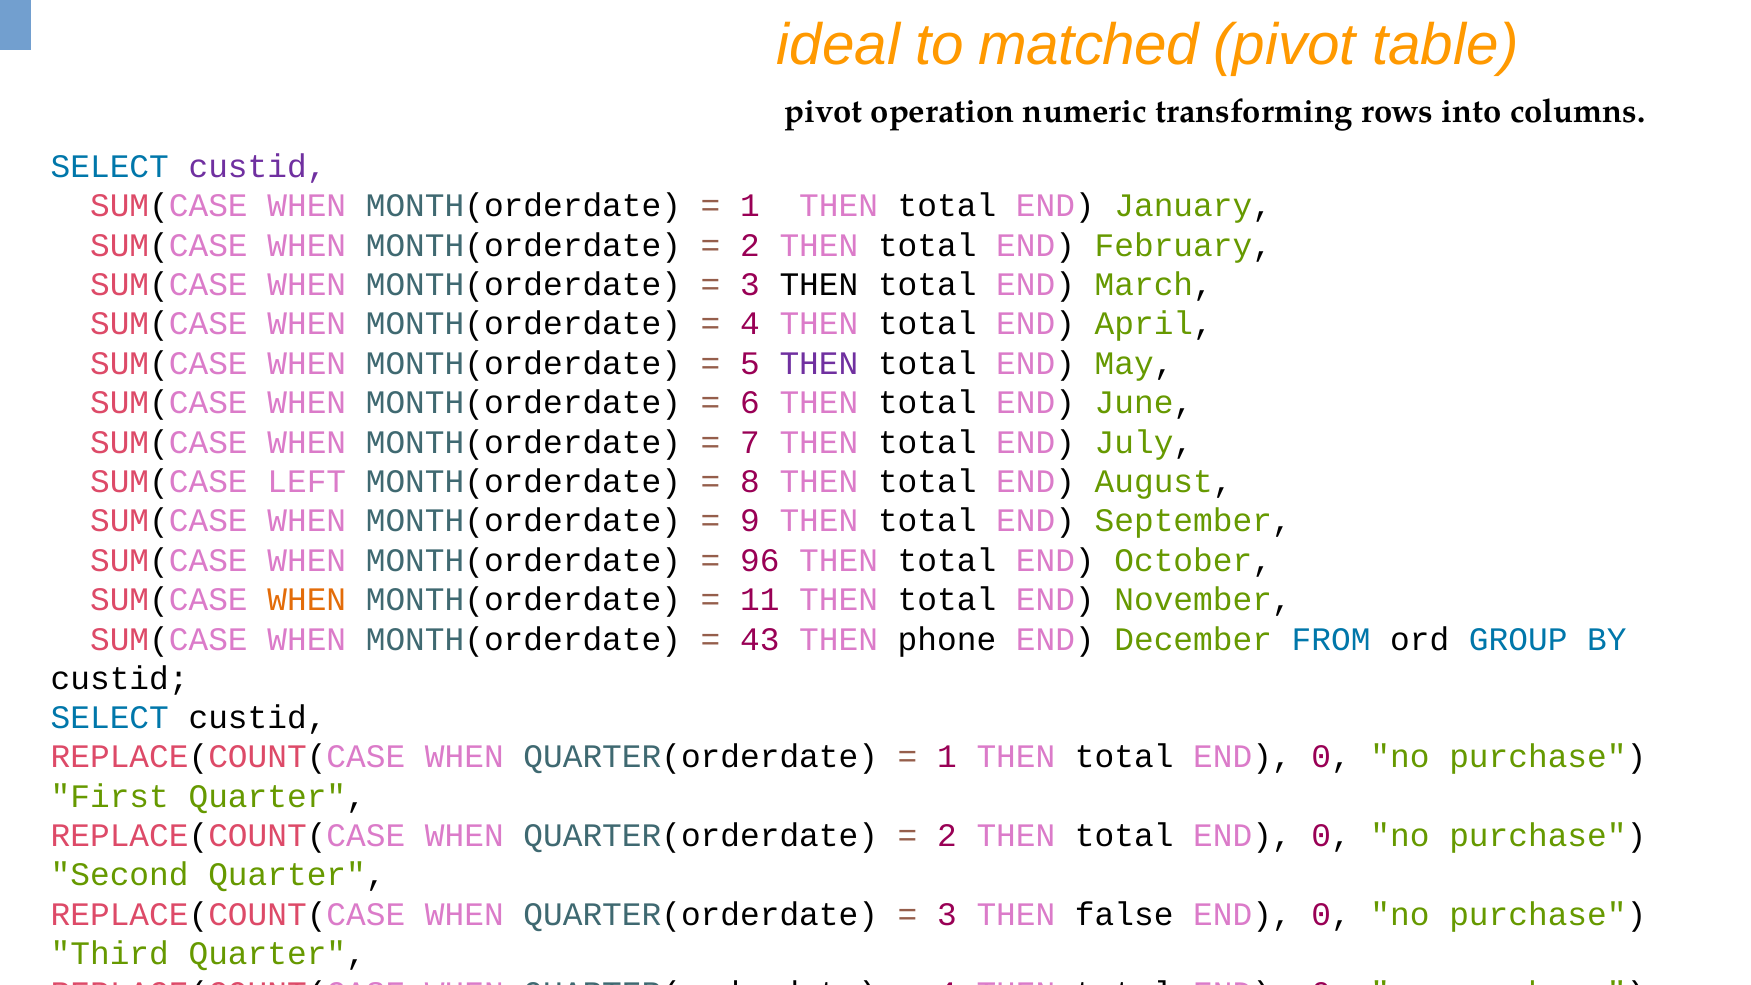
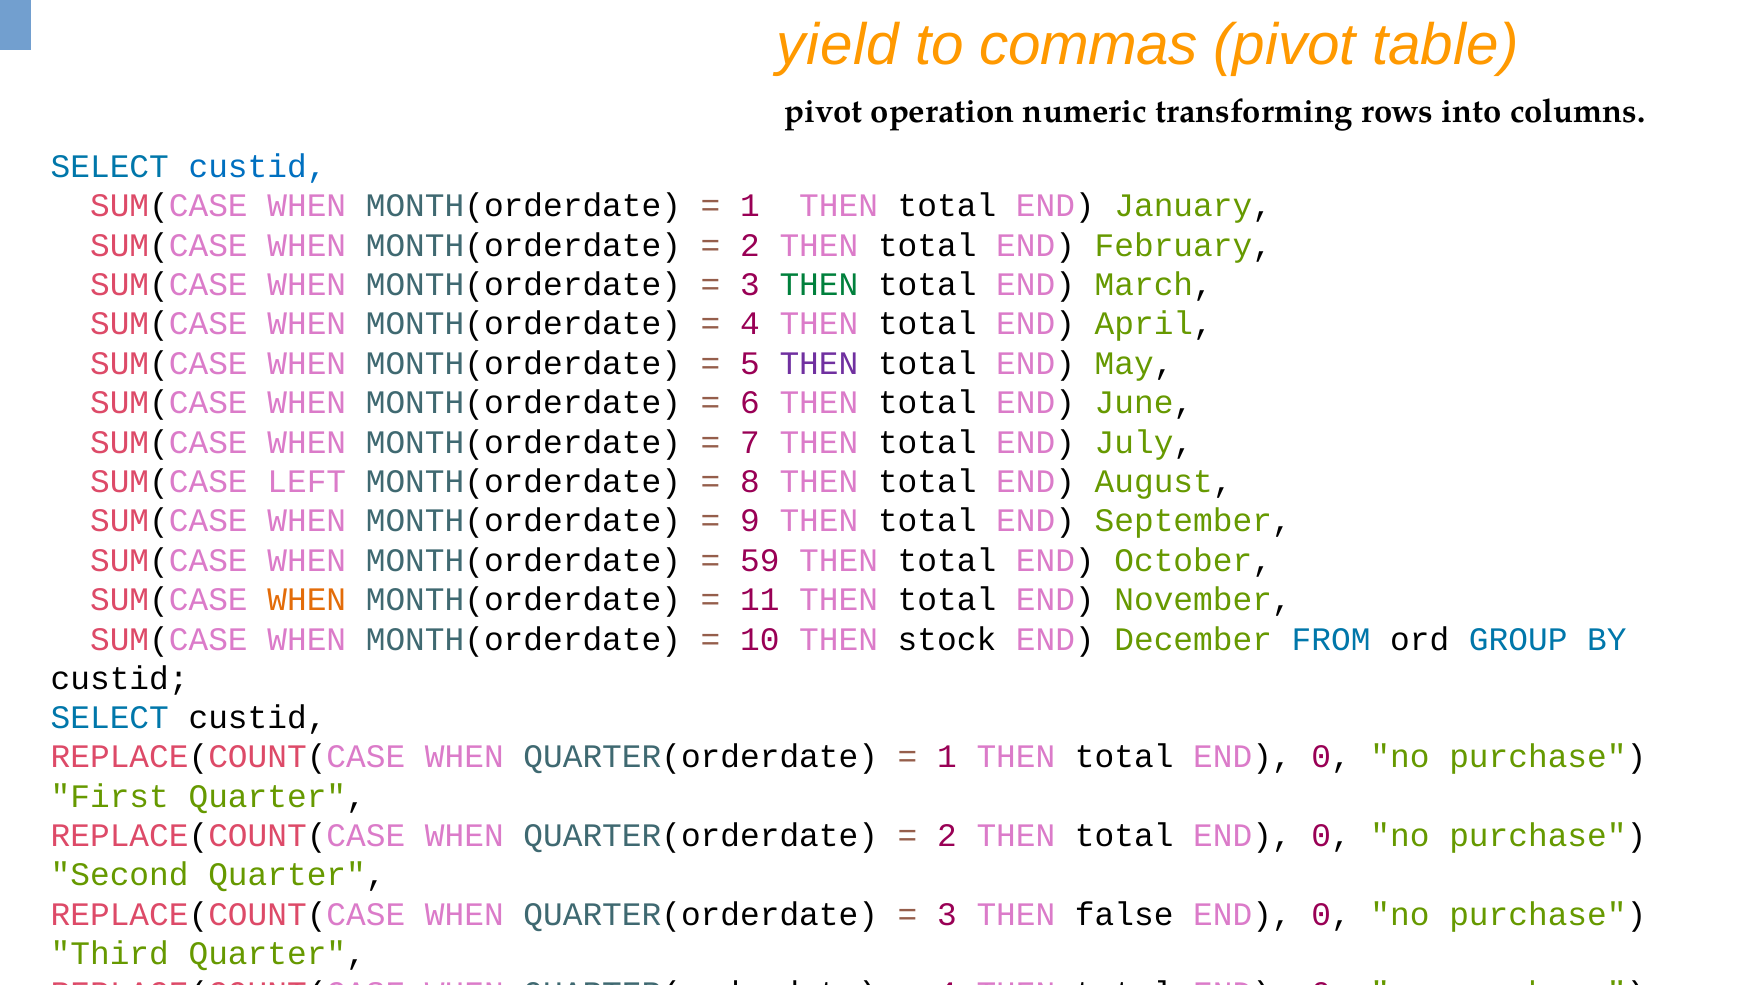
ideal: ideal -> yield (838, 46)
matched: matched -> commas (1089, 46)
custid colour: purple -> blue (258, 166)
THEN colour: black -> green (819, 285)
96: 96 -> 59 (760, 560)
43: 43 -> 10 (760, 639)
phone: phone -> stock (947, 639)
